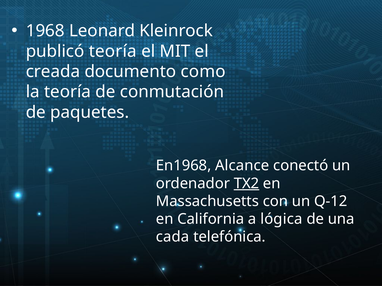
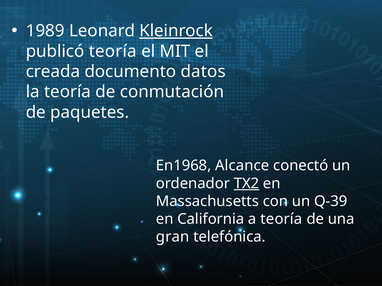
1968: 1968 -> 1989 (45, 31)
Kleinrock underline: none -> present (176, 31)
como: como -> datos (203, 72)
Q-12: Q-12 -> Q-39 (331, 202)
a lógica: lógica -> teoría (281, 219)
cada: cada -> gran (173, 237)
